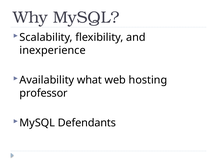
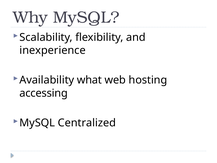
professor: professor -> accessing (44, 93)
Defendants: Defendants -> Centralized (87, 123)
